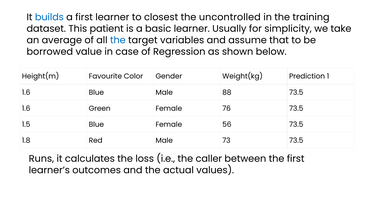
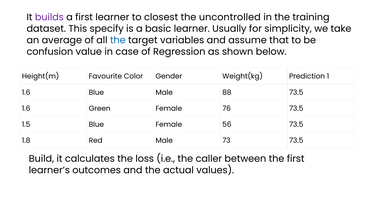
builds colour: blue -> purple (49, 17)
patient: patient -> specify (107, 29)
borrowed: borrowed -> confusion (50, 52)
Runs: Runs -> Build (41, 159)
